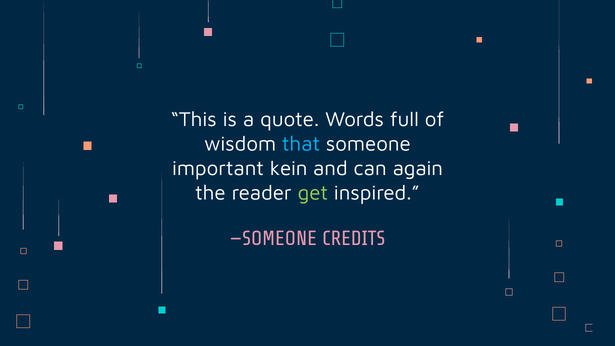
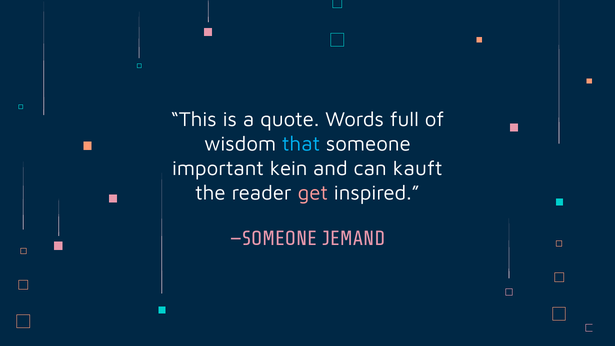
again: again -> kauft (418, 169)
get colour: light green -> pink (313, 193)
CREDITS: CREDITS -> JEMAND (354, 238)
